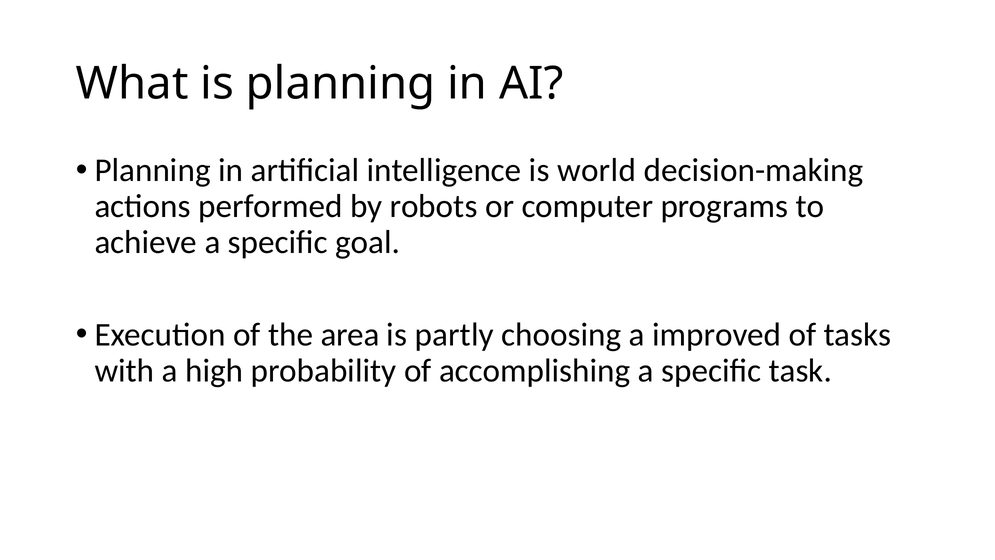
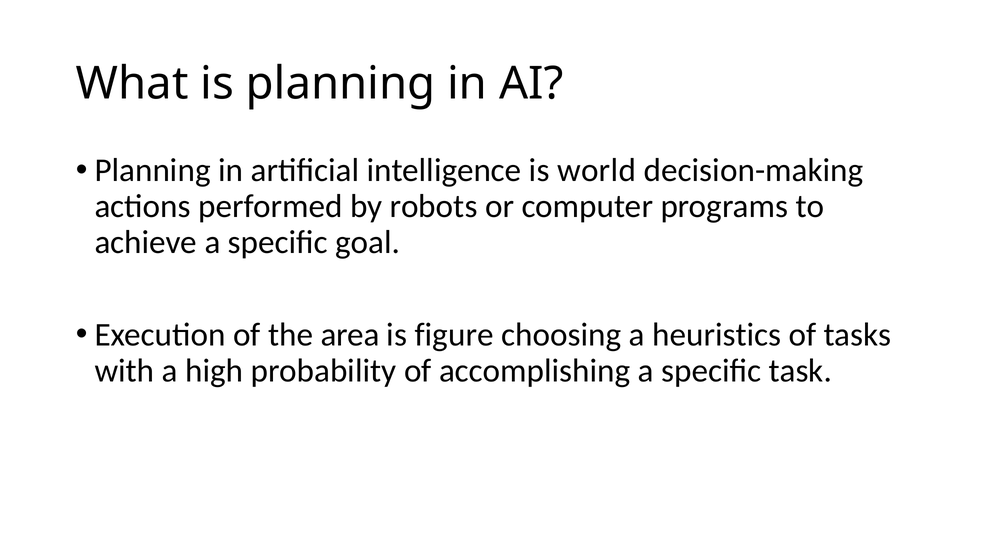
partly: partly -> figure (454, 335)
improved: improved -> heuristics (717, 335)
